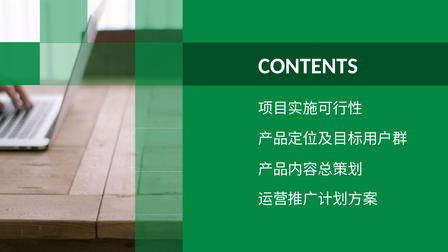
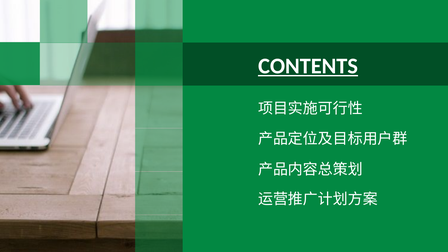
CONTENTS underline: none -> present (308, 66)
